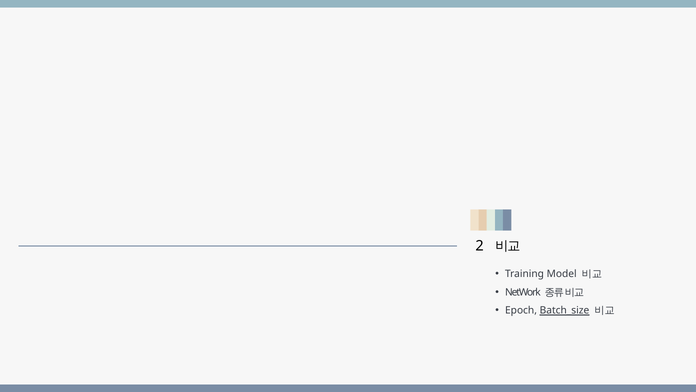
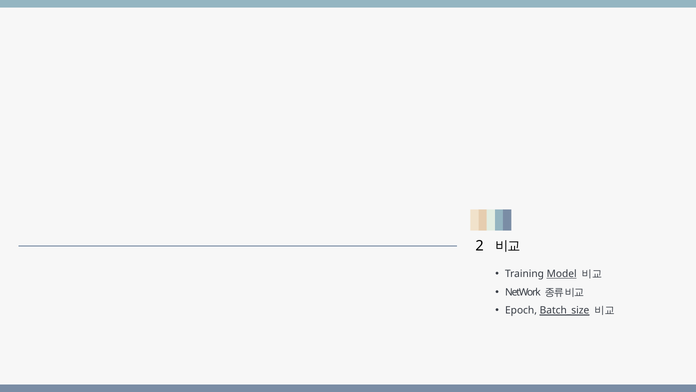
Model underline: none -> present (562, 274)
